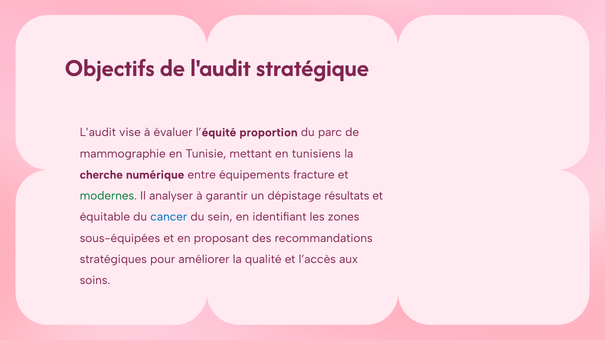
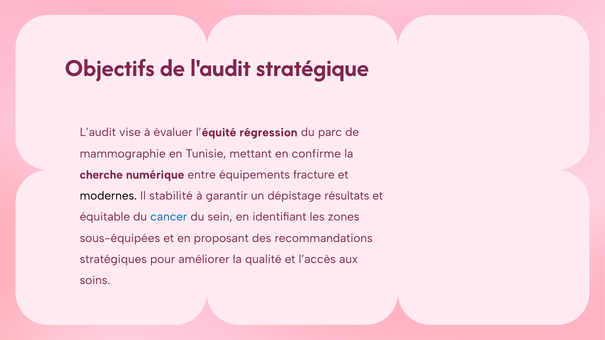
proportion: proportion -> régression (268, 133)
tunisiens: tunisiens -> confirme (316, 154)
modernes colour: green -> black (108, 196)
analyser: analyser -> stabilité (171, 196)
